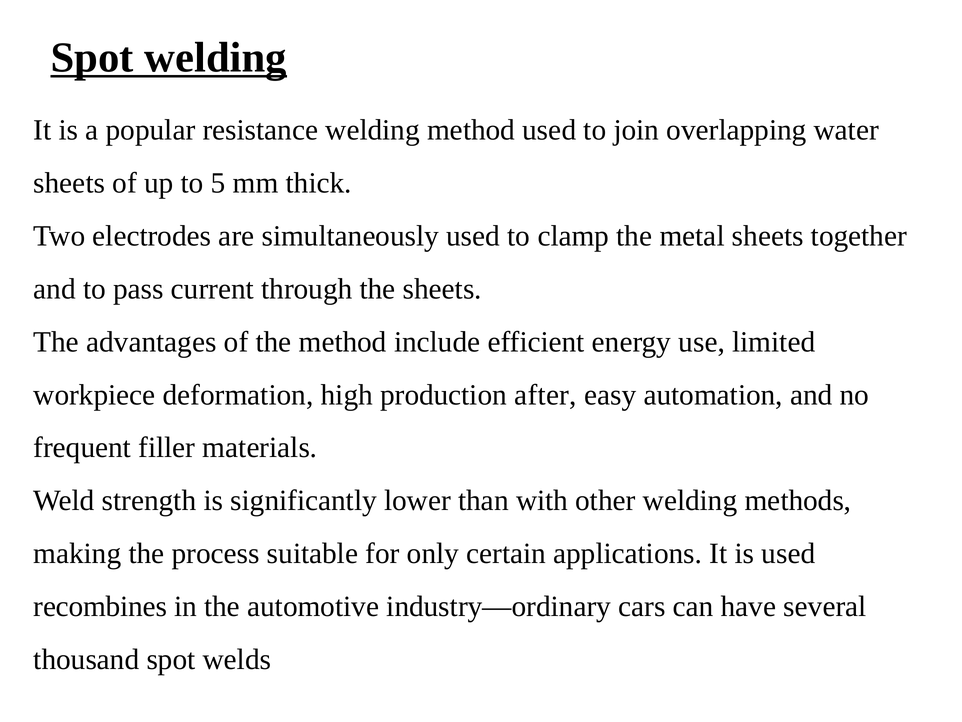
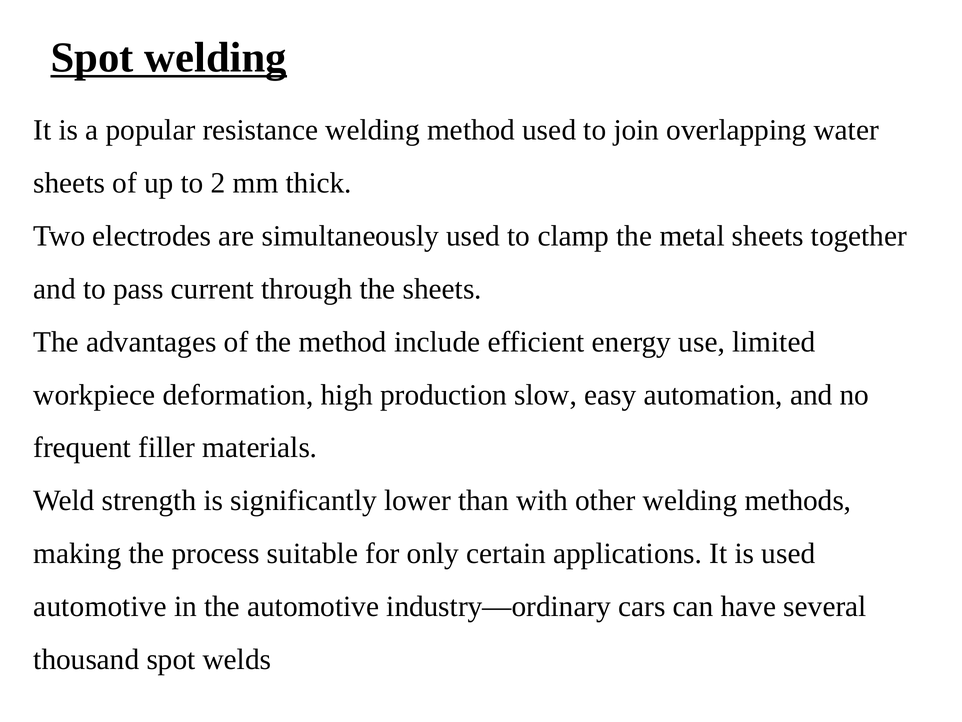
5: 5 -> 2 (218, 183)
after: after -> slow (546, 395)
recombines: recombines -> automotive (100, 606)
